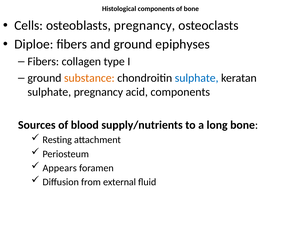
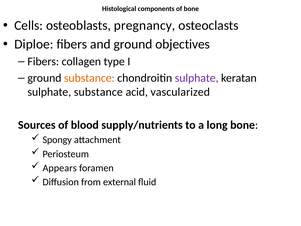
epiphyses: epiphyses -> objectives (183, 44)
sulphate colour: blue -> purple (197, 78)
sulphate pregnancy: pregnancy -> substance (98, 92)
acid components: components -> vascularized (180, 92)
Resting: Resting -> Spongy (57, 140)
